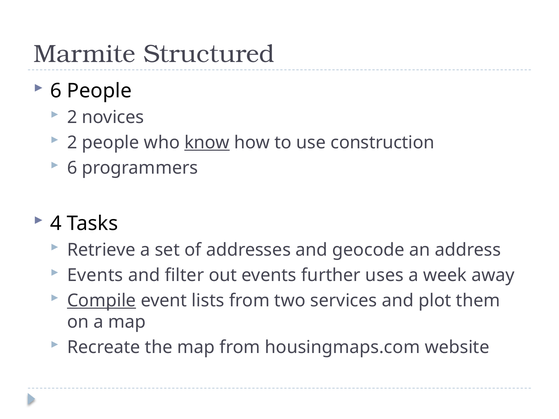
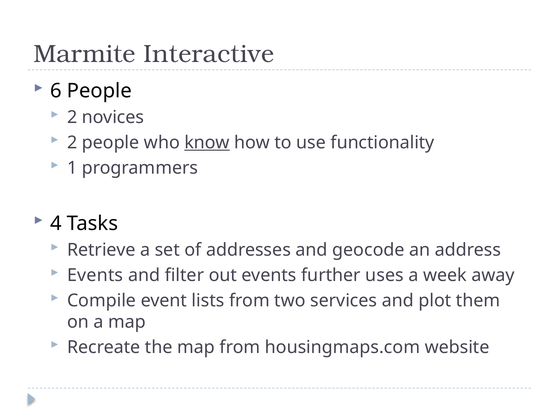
Structured: Structured -> Interactive (209, 54)
construction: construction -> functionality (383, 143)
6: 6 -> 1 (72, 168)
Compile underline: present -> none (102, 301)
